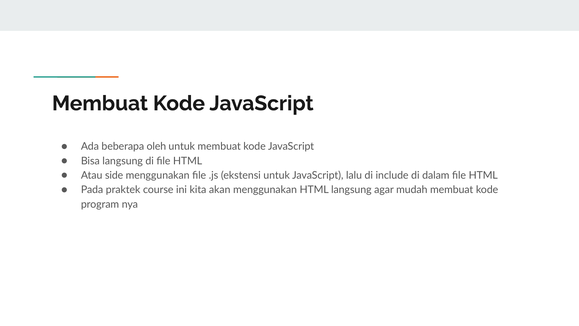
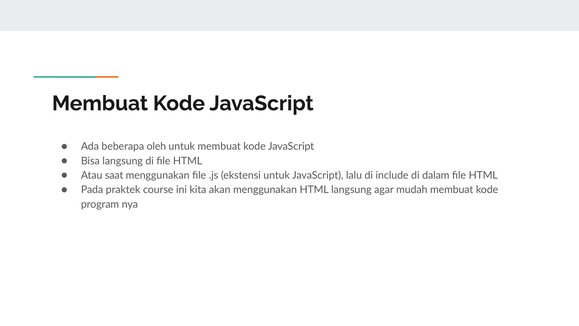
side: side -> saat (114, 175)
